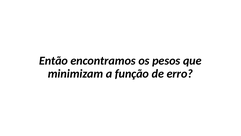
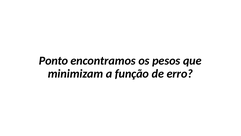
Então: Então -> Ponto (54, 61)
